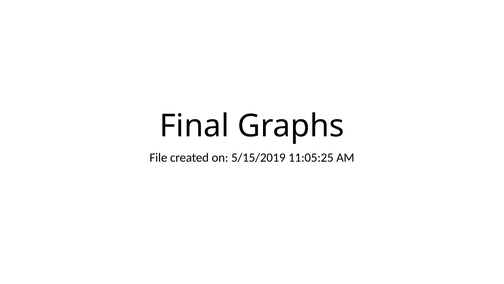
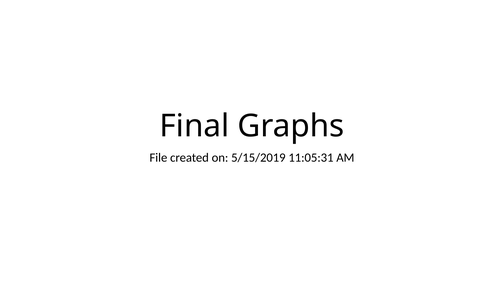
11:05:25: 11:05:25 -> 11:05:31 (311, 158)
